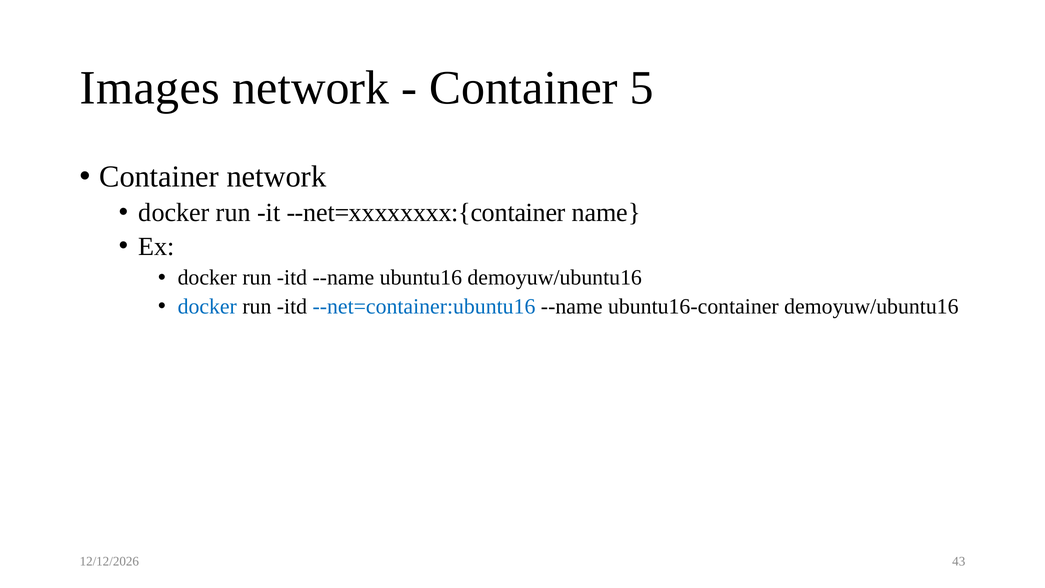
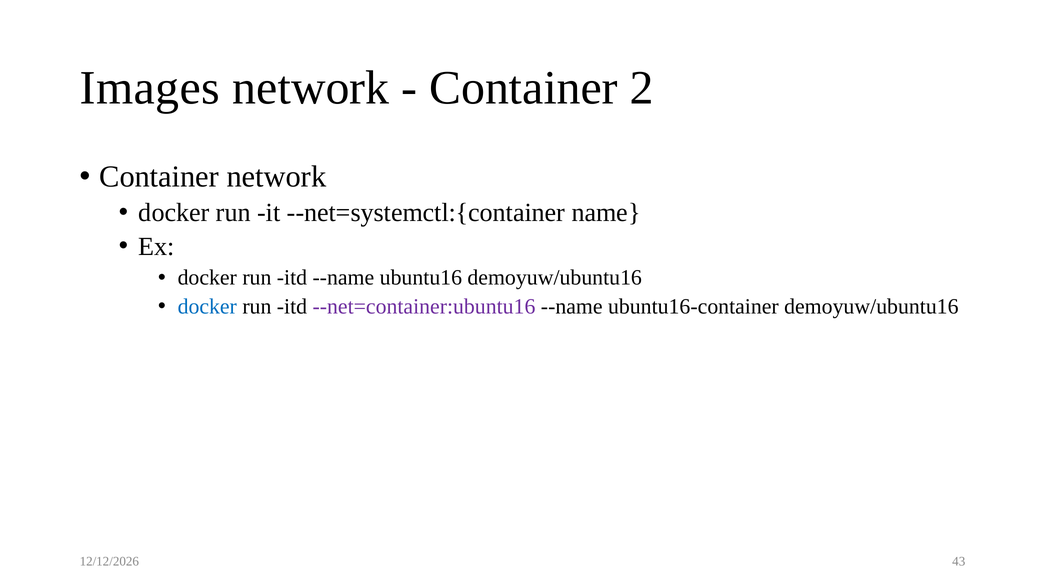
5: 5 -> 2 (642, 88)
--net=xxxxxxxx:{container: --net=xxxxxxxx:{container -> --net=systemctl:{container (426, 213)
--net=container:ubuntu16 colour: blue -> purple (424, 307)
